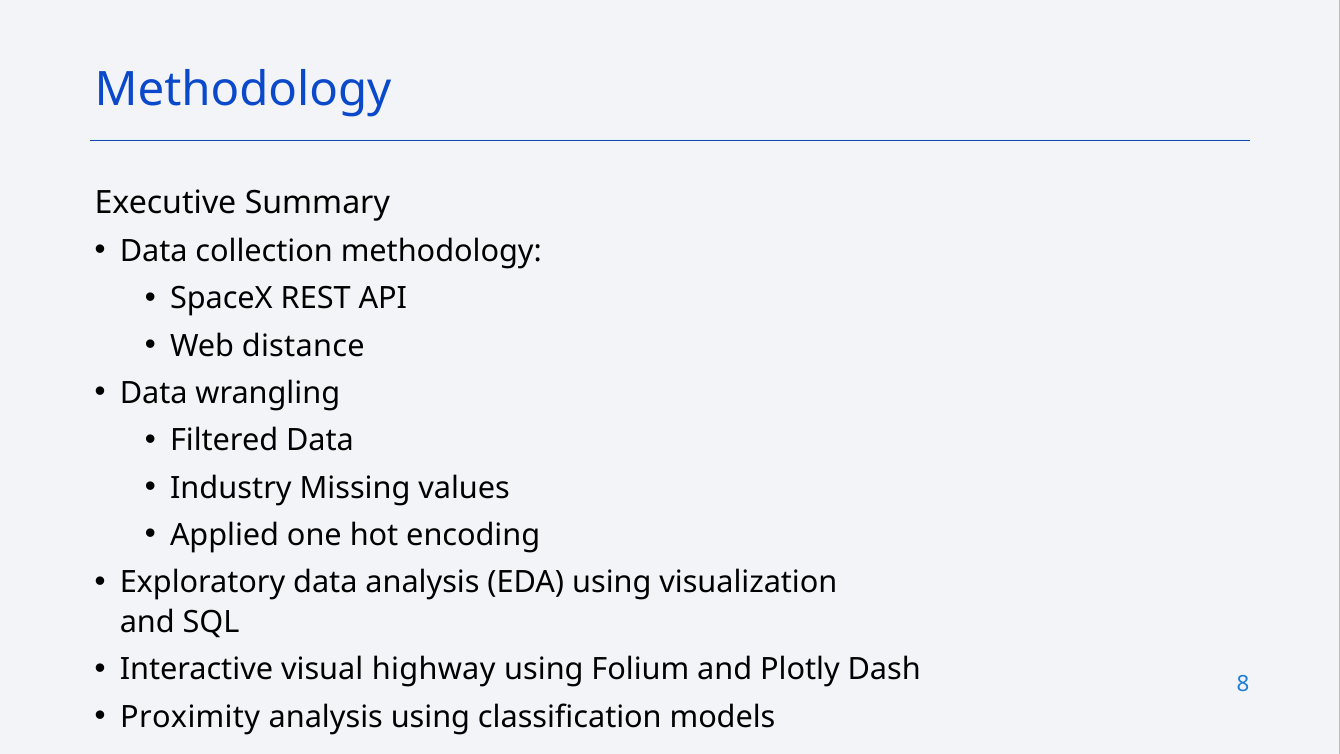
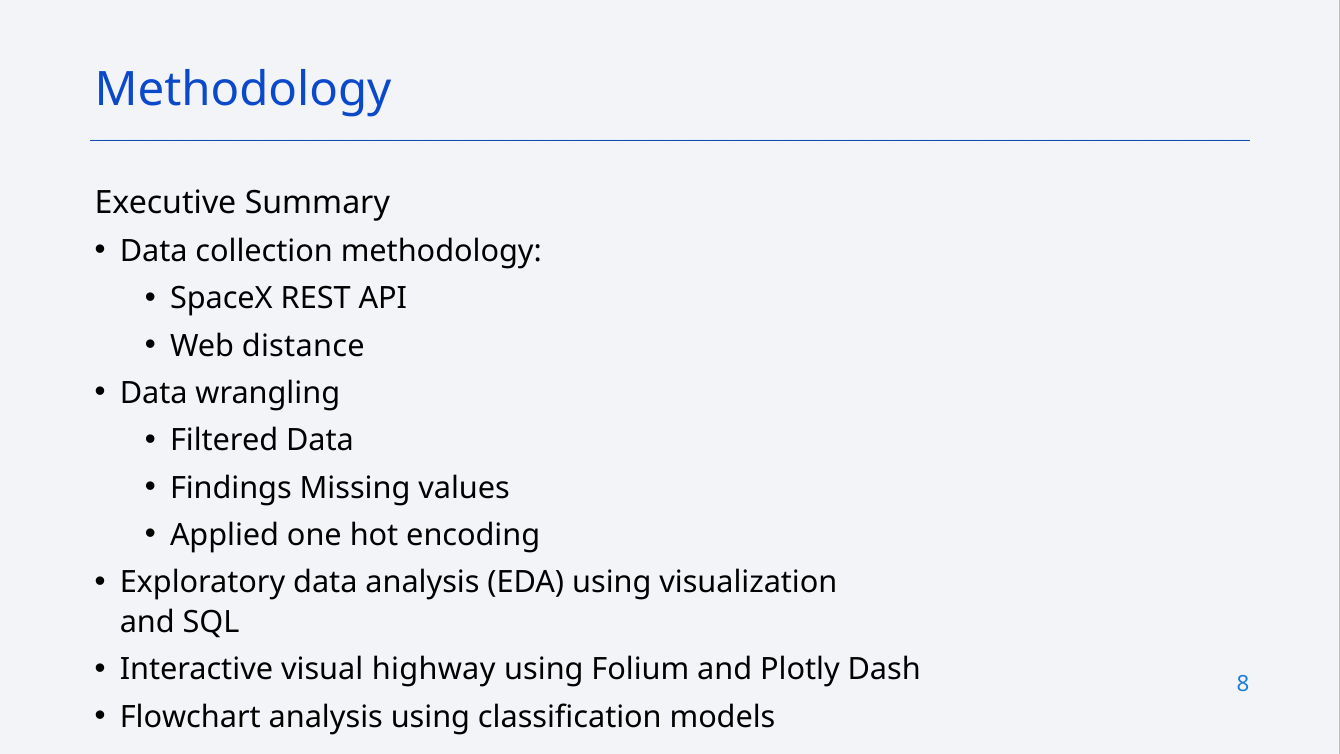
Industry: Industry -> Findings (231, 488)
Proximity: Proximity -> Flowchart (190, 717)
